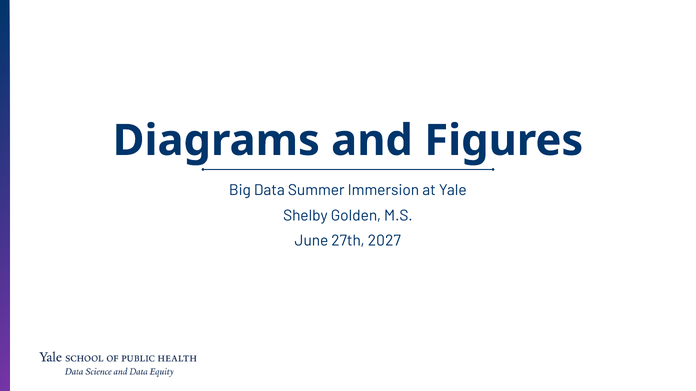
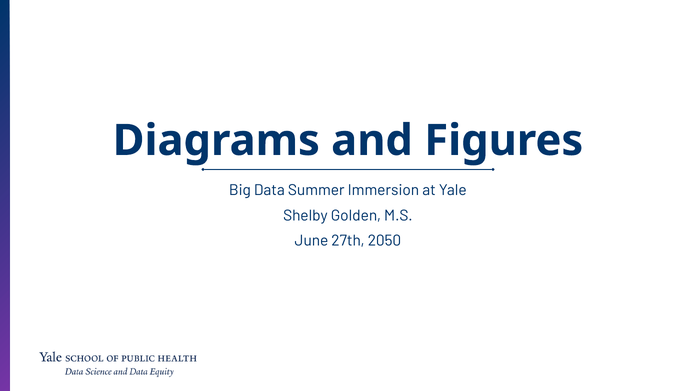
2027: 2027 -> 2050 (384, 241)
